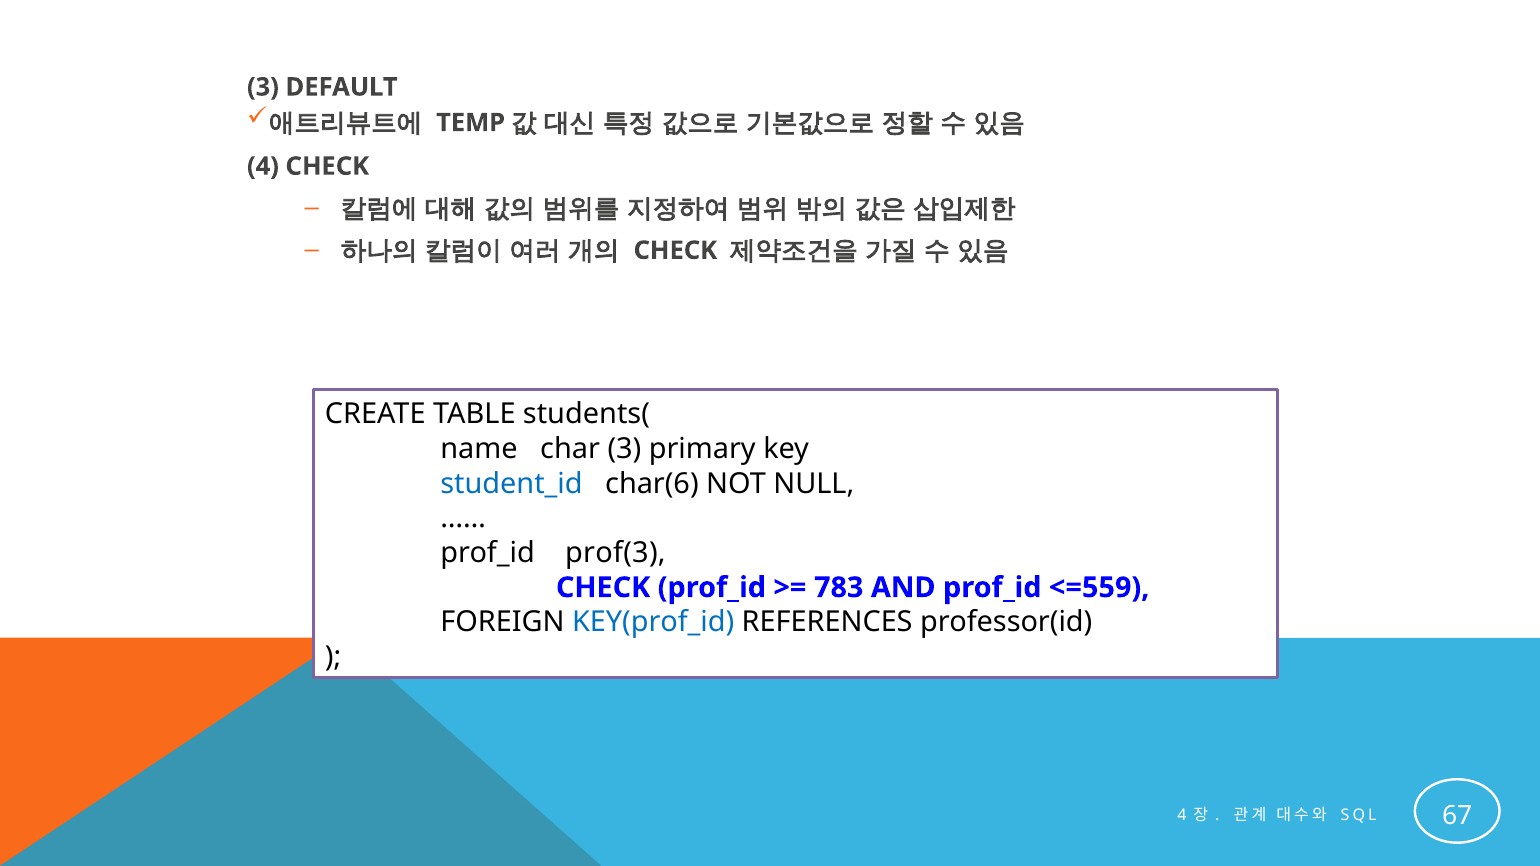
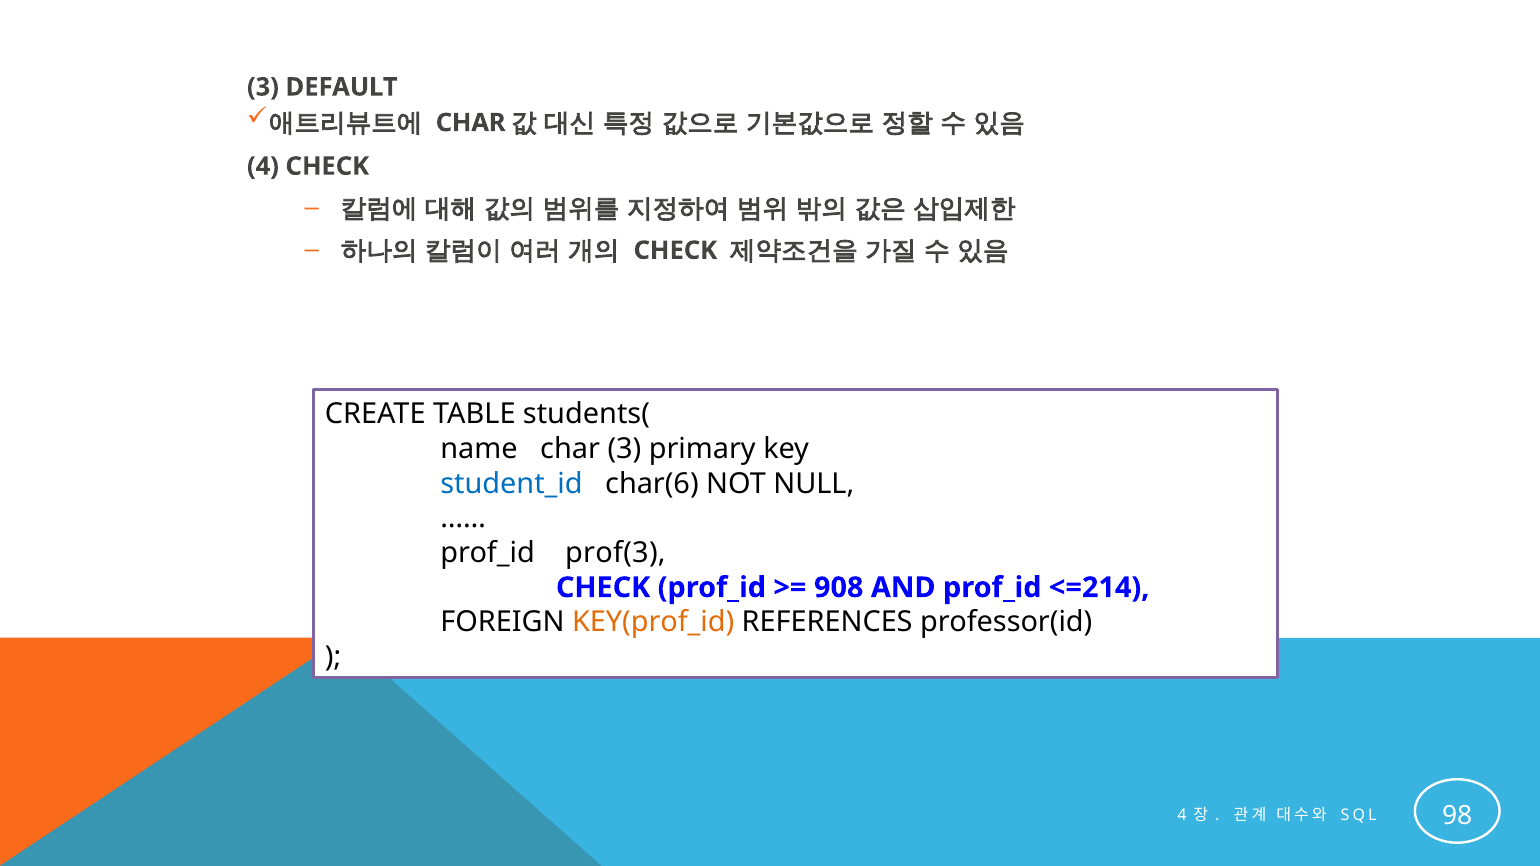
TEMP: TEMP -> CHAR (471, 123)
783: 783 -> 908 (839, 588)
<=559: <=559 -> <=214 (1099, 588)
KEY(prof_id colour: blue -> orange (653, 622)
67: 67 -> 98 (1457, 816)
